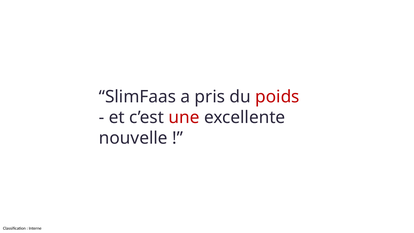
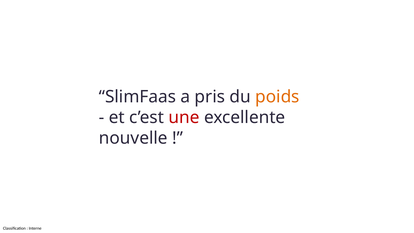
poids colour: red -> orange (277, 97)
